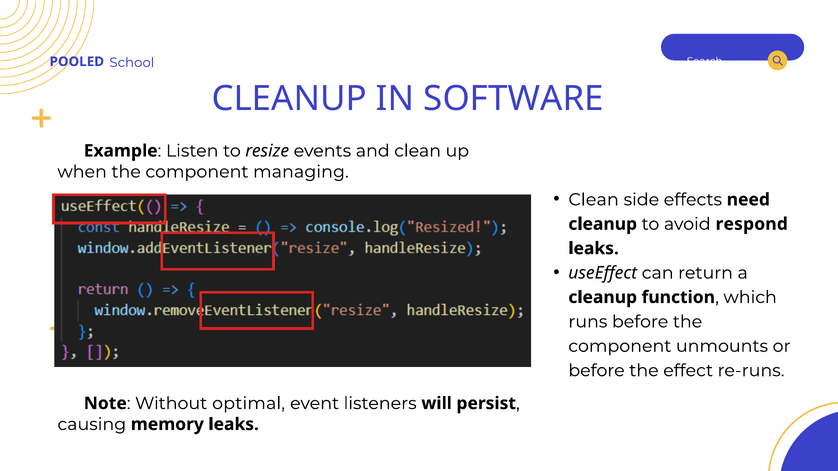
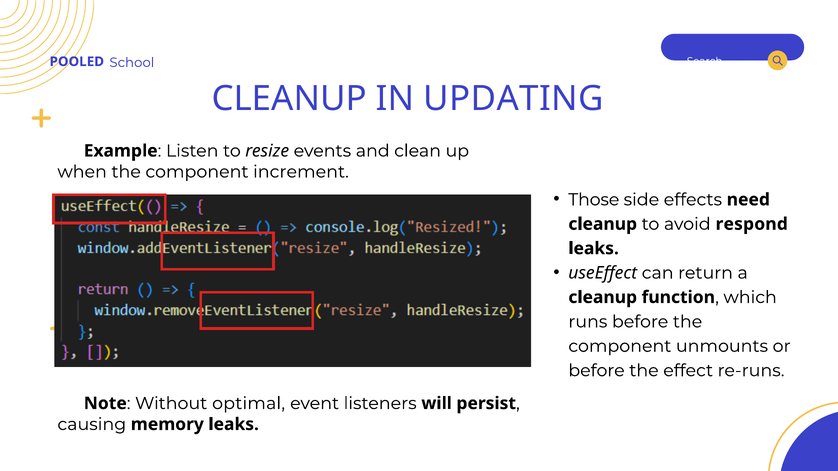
SOFTWARE: SOFTWARE -> UPDATING (513, 99)
managing: managing -> increment (301, 172)
Clean: Clean -> Those (594, 200)
